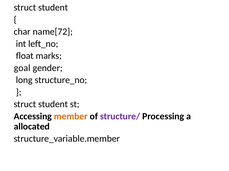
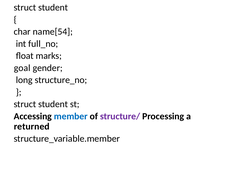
name[72: name[72 -> name[54 (53, 32)
left_no: left_no -> full_no (43, 44)
member colour: orange -> blue (71, 117)
allocated: allocated -> returned (32, 127)
